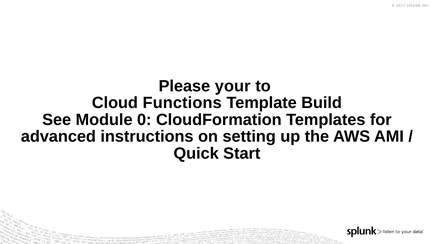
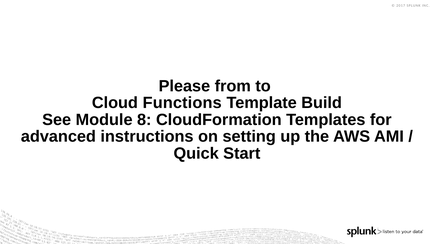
your: your -> from (233, 86)
0: 0 -> 8 (144, 120)
